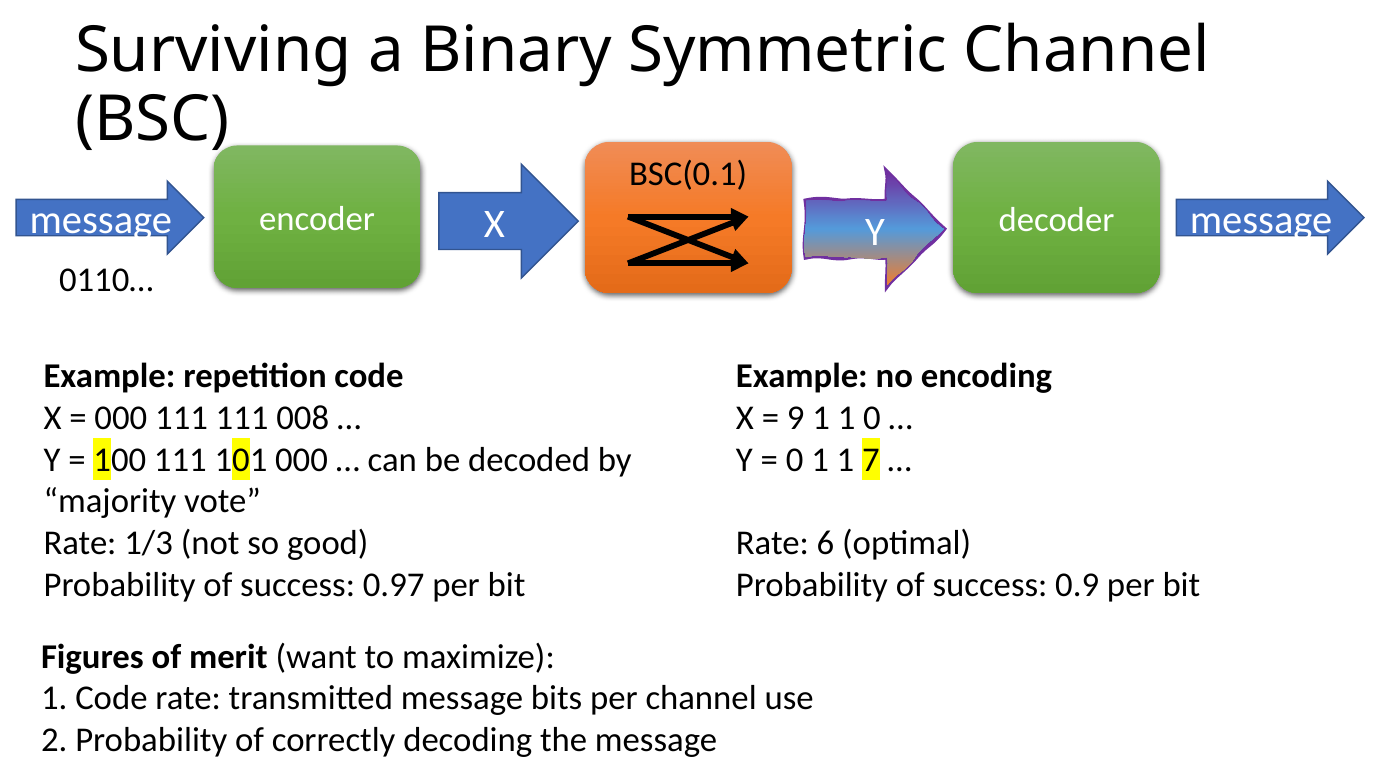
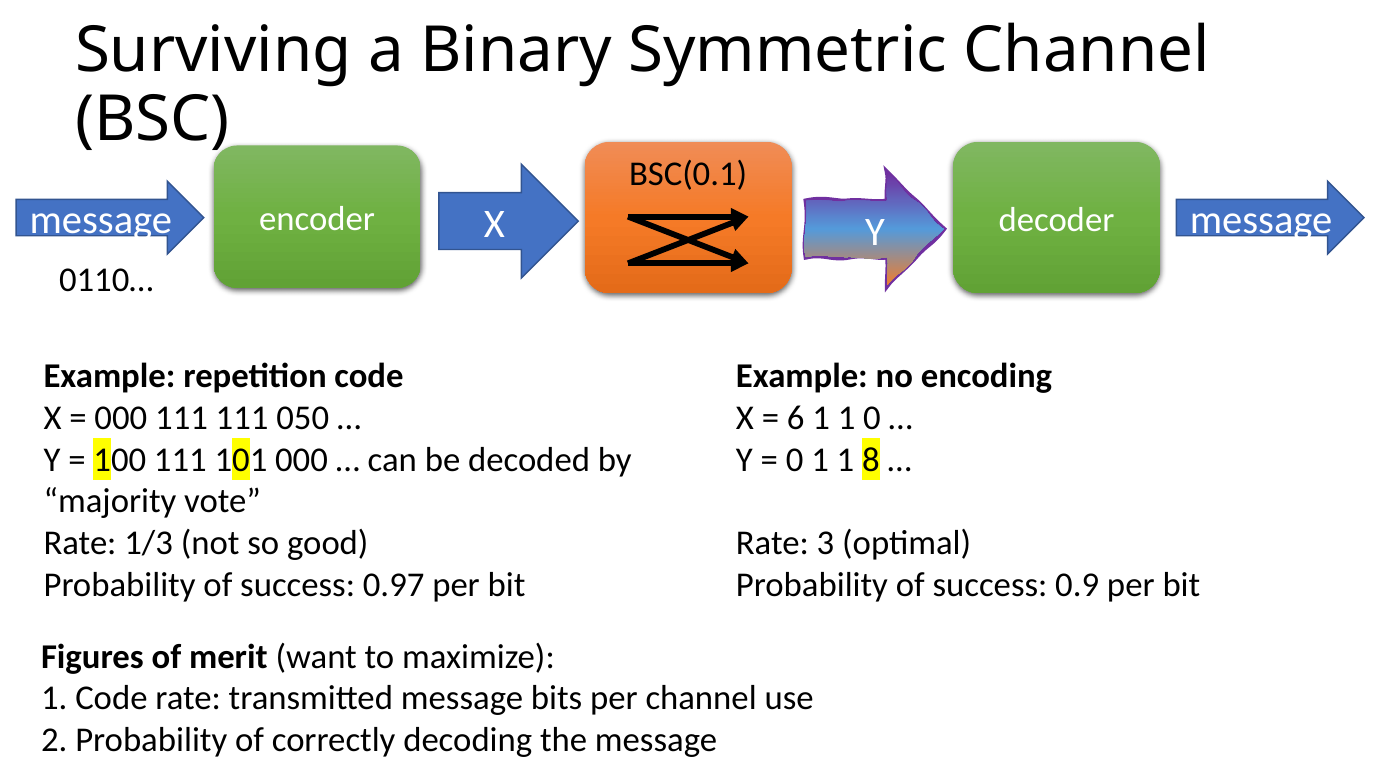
008: 008 -> 050 (303, 418)
9: 9 -> 6 (796, 418)
7: 7 -> 8 (871, 460)
6: 6 -> 3 (826, 543)
